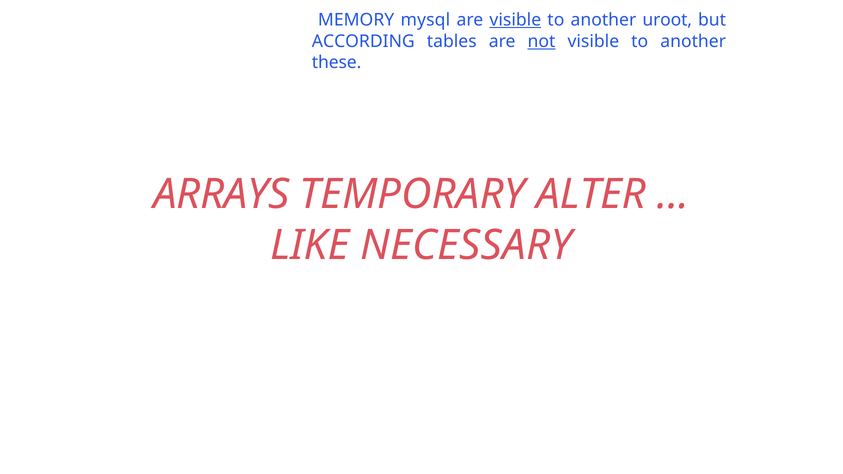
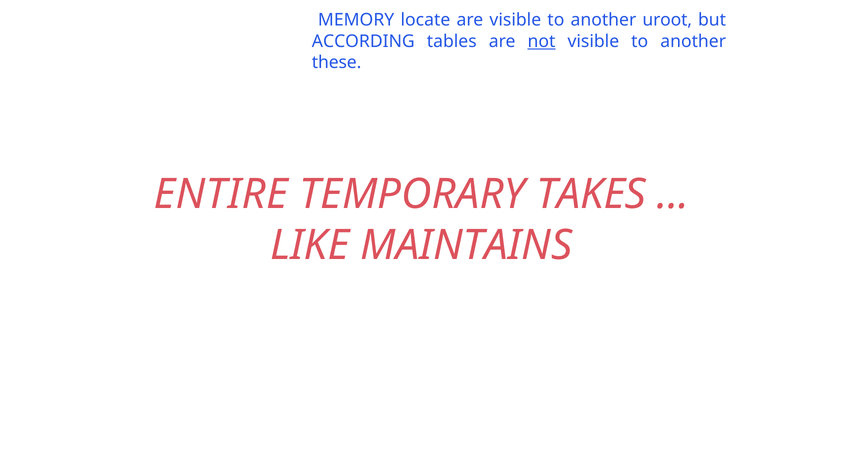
mysql: mysql -> locate (425, 20)
visible underline: present -> none (515, 20)
ARRAYS: ARRAYS -> ENTIRE (221, 195)
ALTER: ALTER -> TAKES (591, 195)
NECESSARY: NECESSARY -> MAINTAINS (466, 245)
